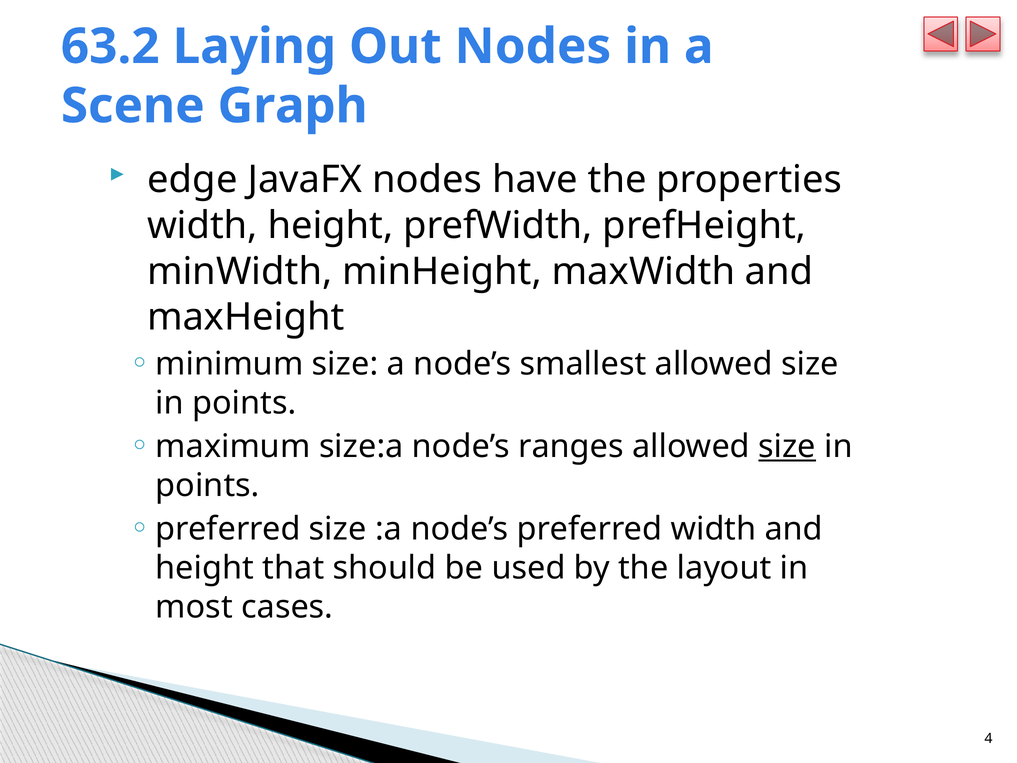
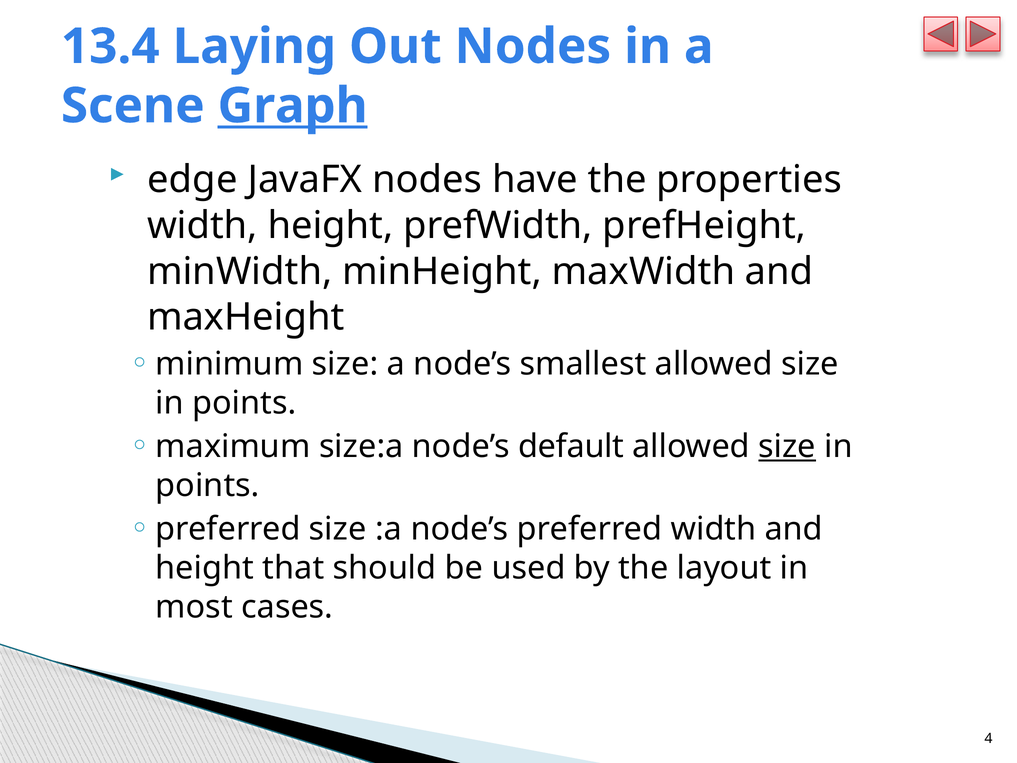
63.2: 63.2 -> 13.4 (110, 47)
Graph underline: none -> present (293, 106)
ranges: ranges -> default (571, 446)
